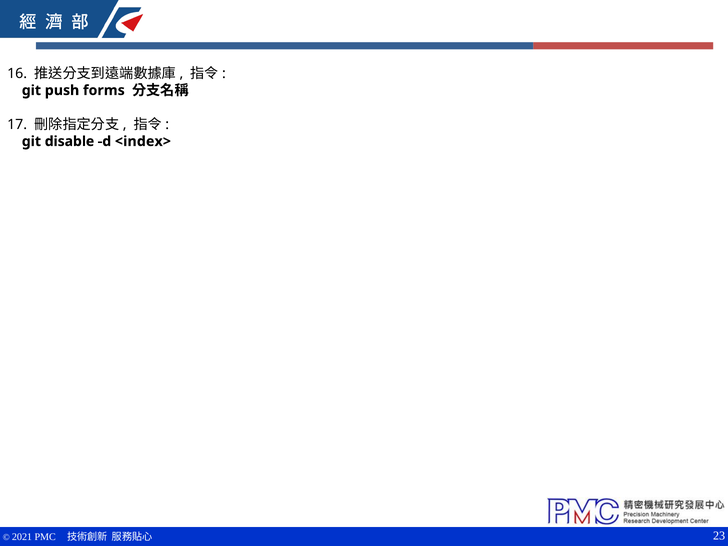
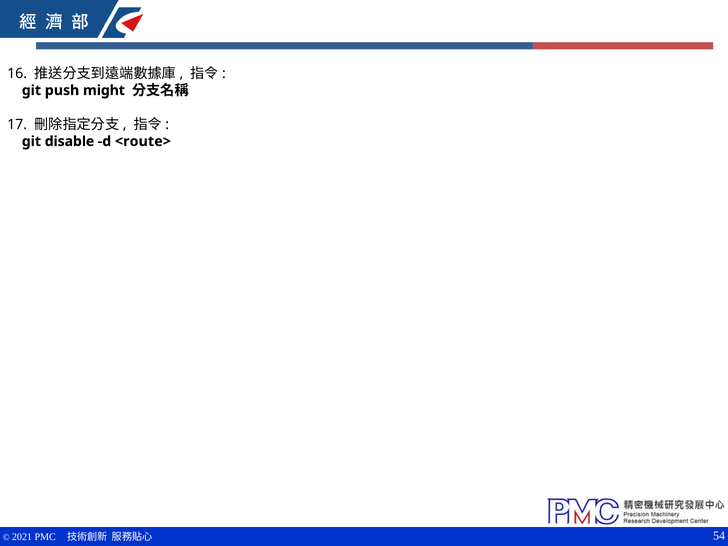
forms: forms -> might (104, 90)
<index>: <index> -> <route> (143, 141)
23: 23 -> 54 (719, 536)
